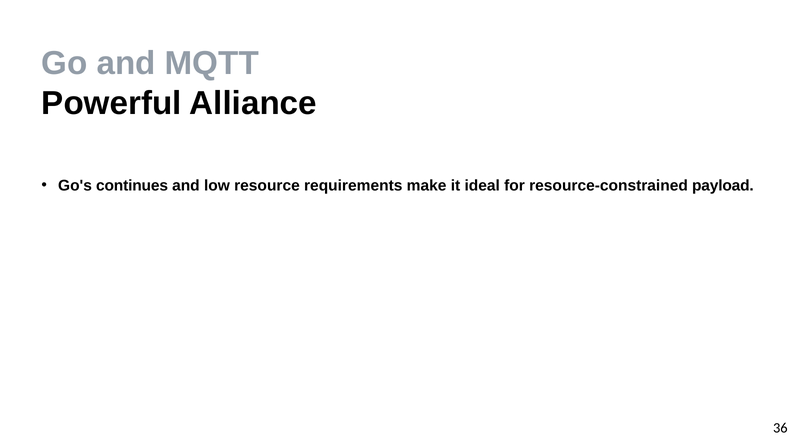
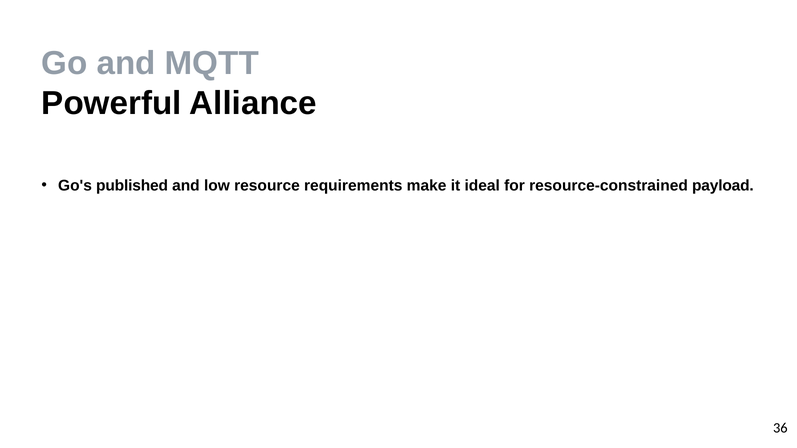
continues: continues -> published (132, 186)
